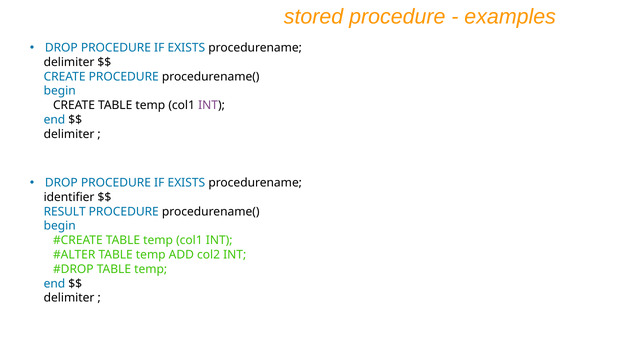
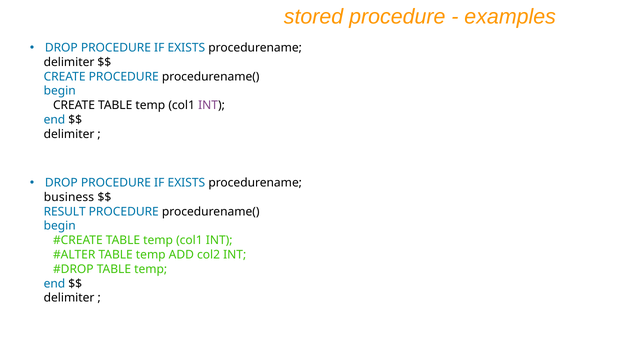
identifier: identifier -> business (69, 198)
